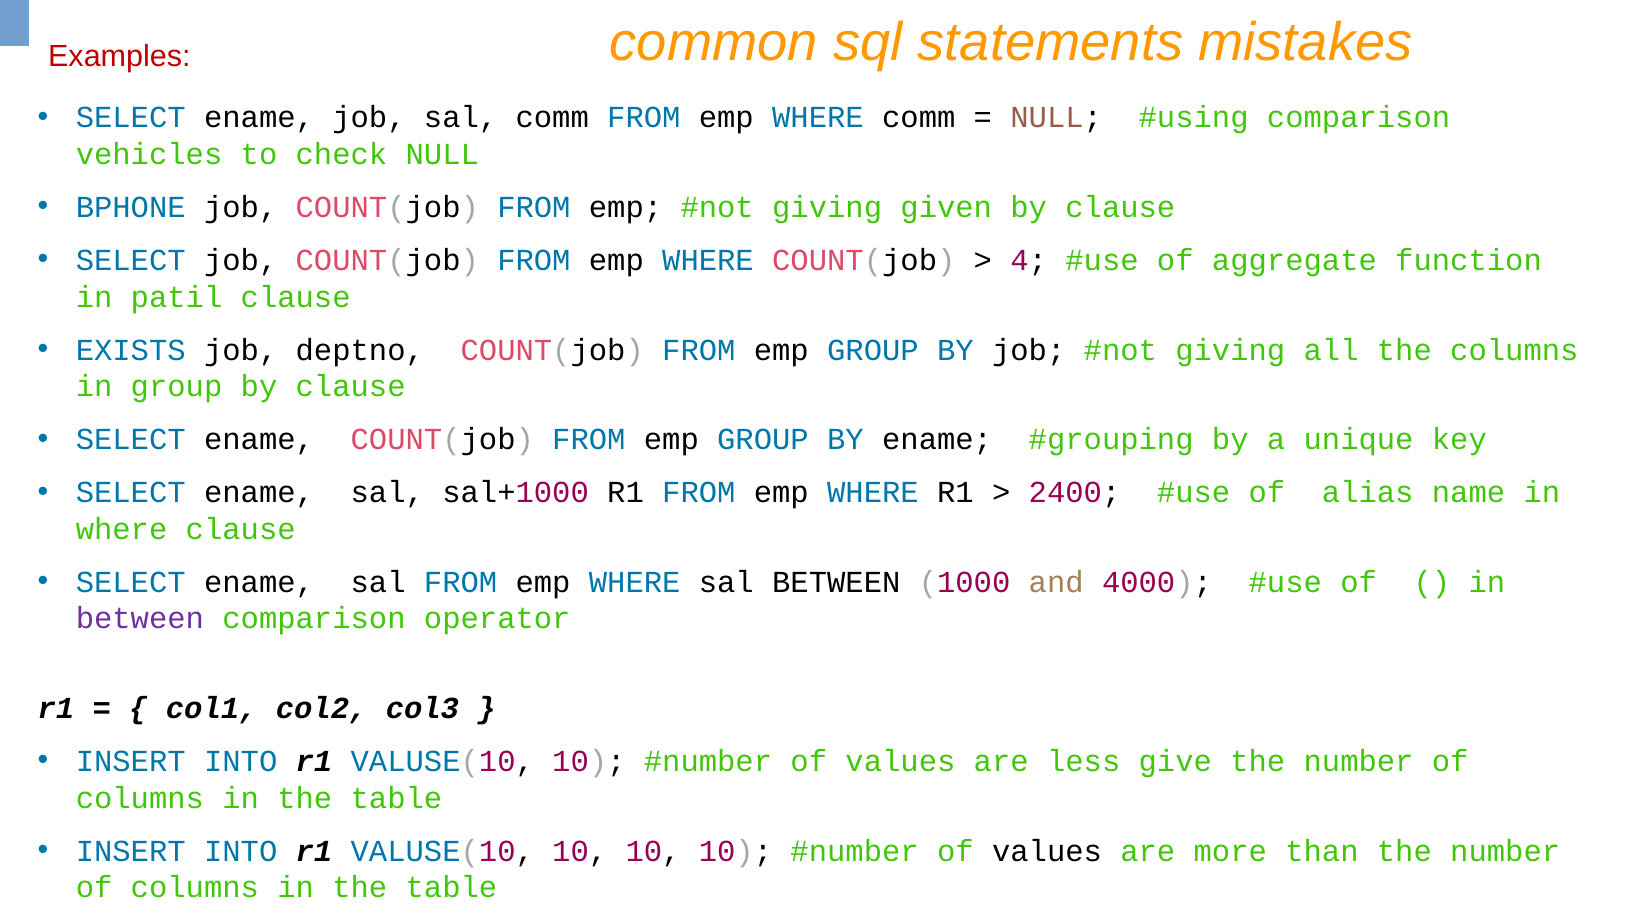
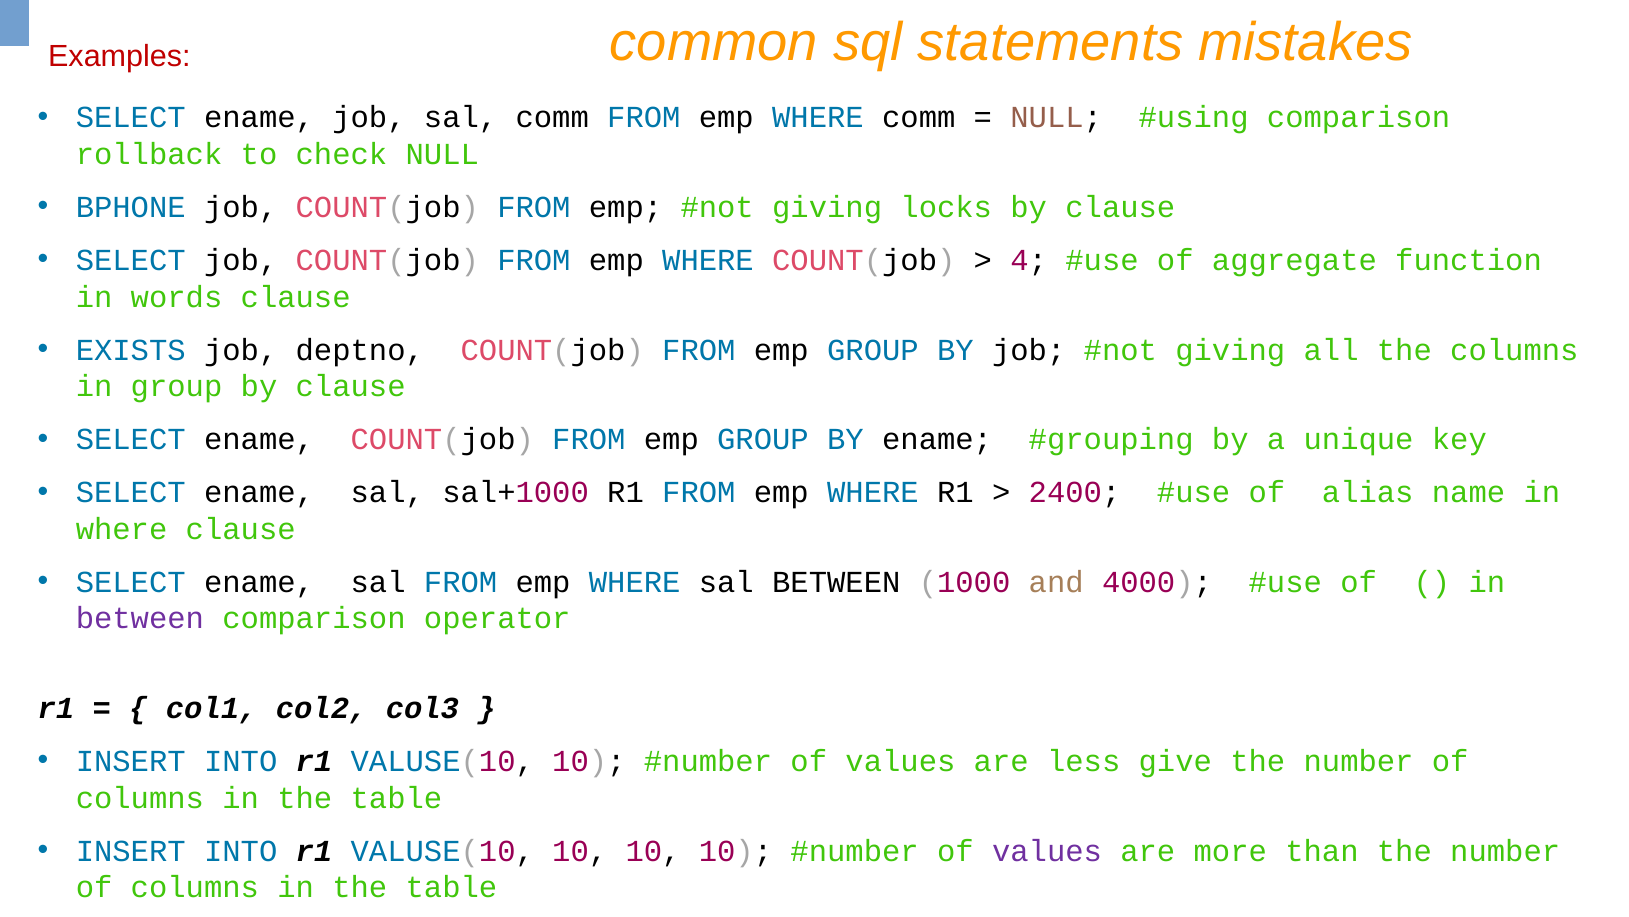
vehicles: vehicles -> rollback (149, 154)
given: given -> locks (946, 207)
patil: patil -> words (177, 297)
values colour: black -> purple (1047, 850)
